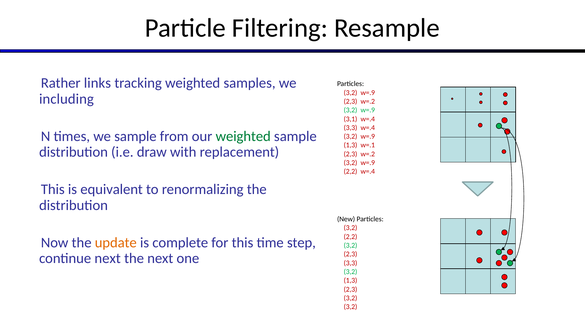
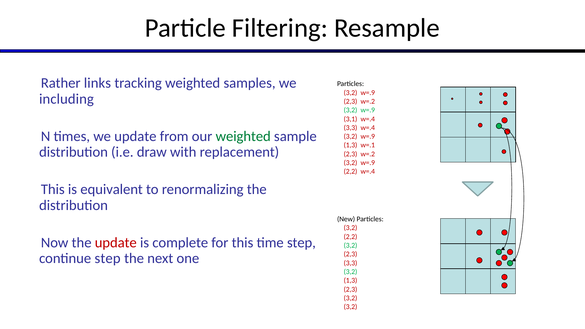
we sample: sample -> update (135, 136)
update colour: orange -> red (116, 243)
continue next: next -> step (108, 259)
